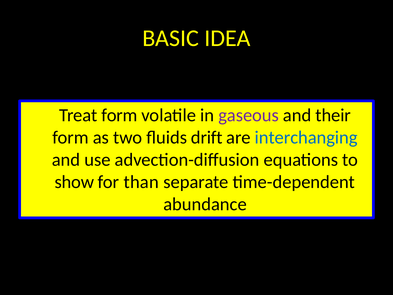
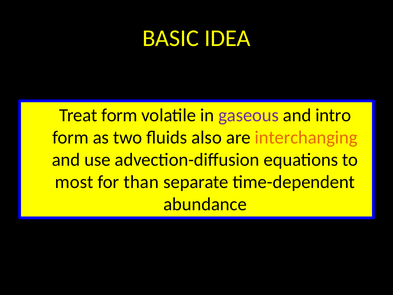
their: their -> intro (333, 115)
drift: drift -> also (207, 137)
interchanging colour: blue -> orange (306, 137)
show: show -> most (74, 182)
